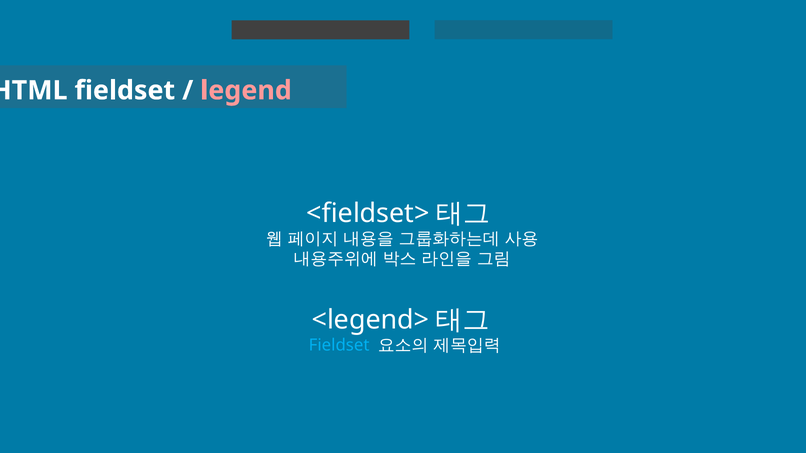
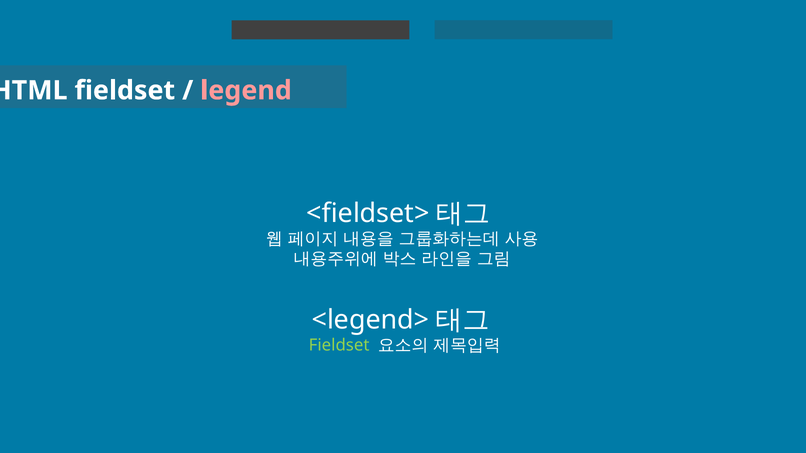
Fieldset colour: light blue -> light green (339, 346)
